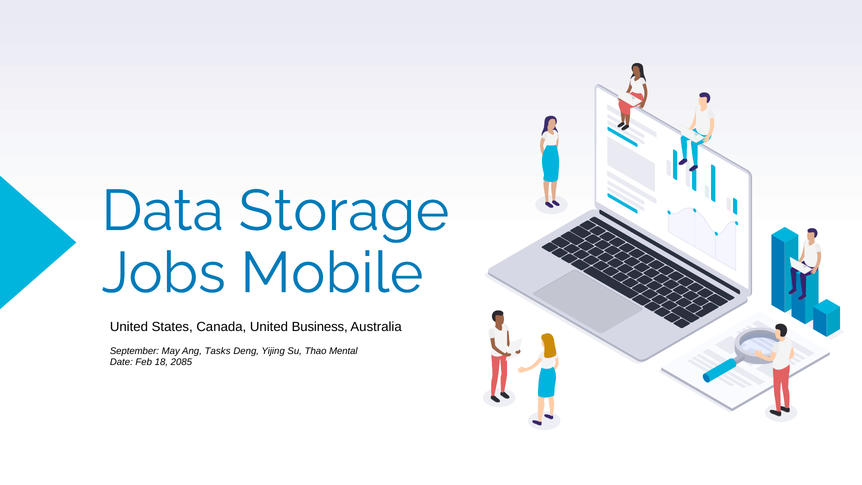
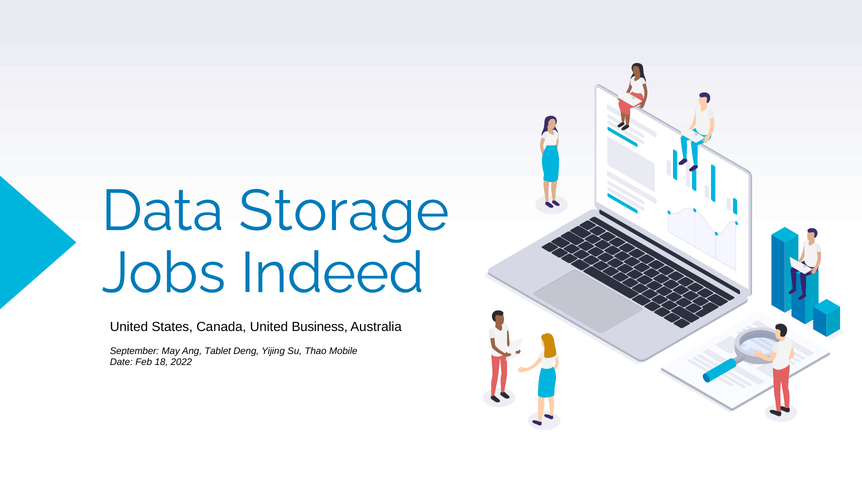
Mobile: Mobile -> Indeed (332, 273)
Tasks: Tasks -> Tablet (218, 351)
Mental: Mental -> Mobile (343, 351)
2085: 2085 -> 2022 (181, 362)
